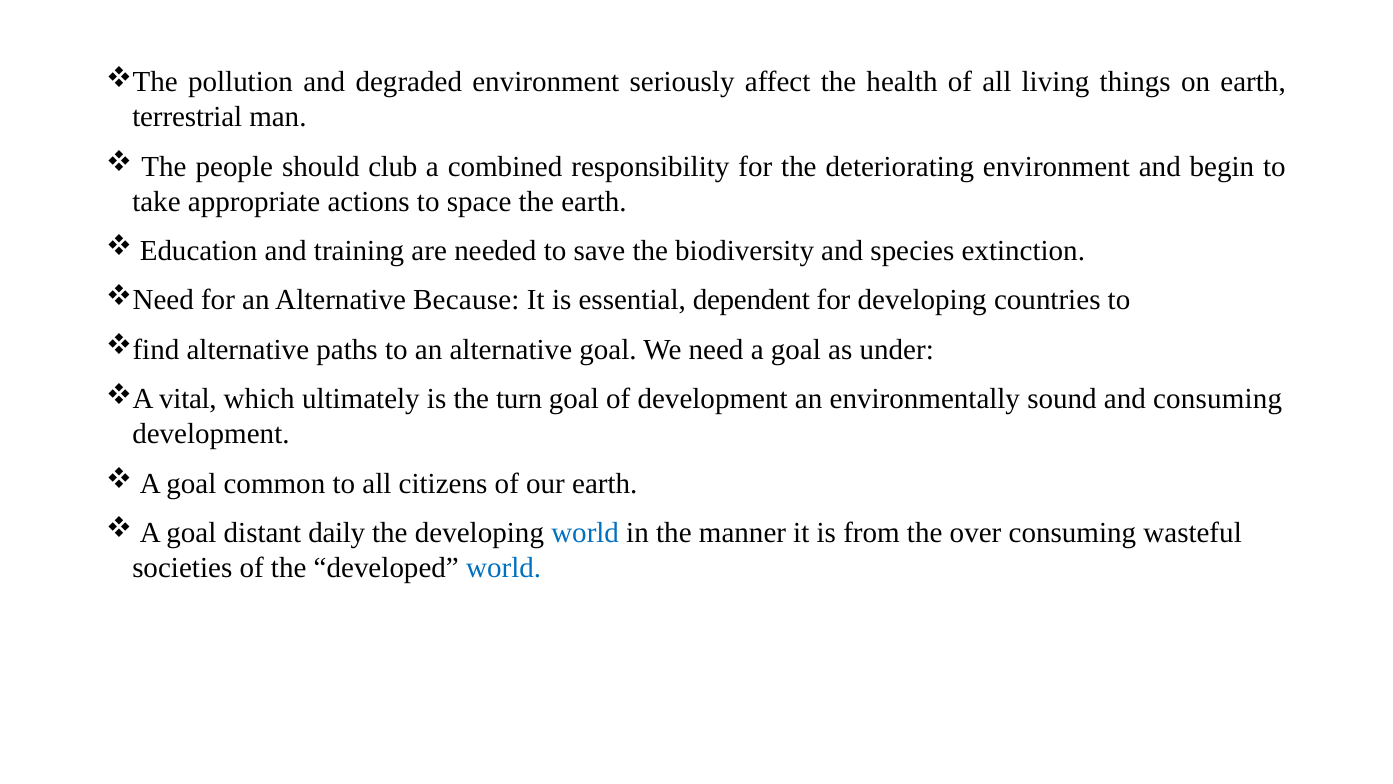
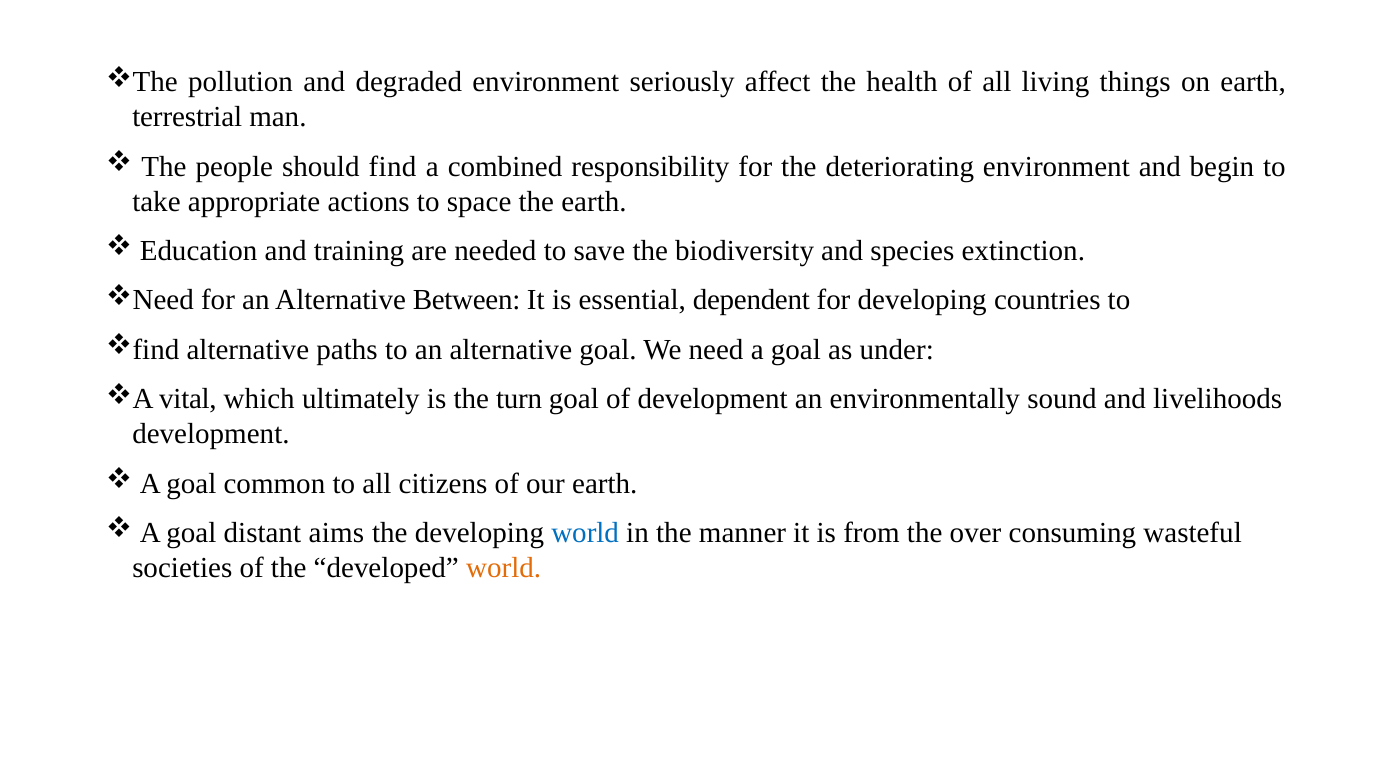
club: club -> find (393, 167)
Because: Because -> Between (467, 300)
and consuming: consuming -> livelihoods (1218, 399)
daily: daily -> aims (336, 533)
world colour: blue -> orange (504, 568)
